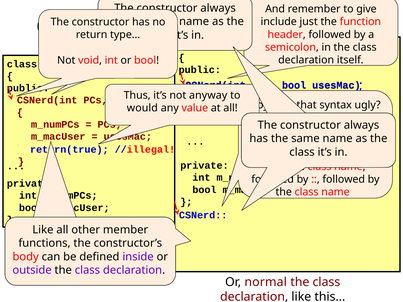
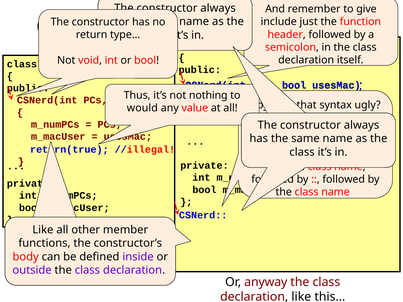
anyway: anyway -> nothing (208, 95)
normal: normal -> anyway (266, 282)
